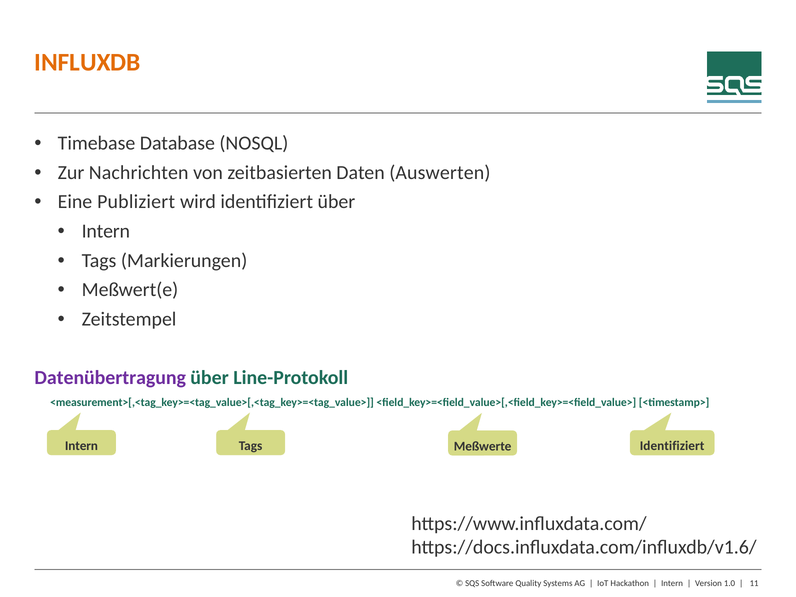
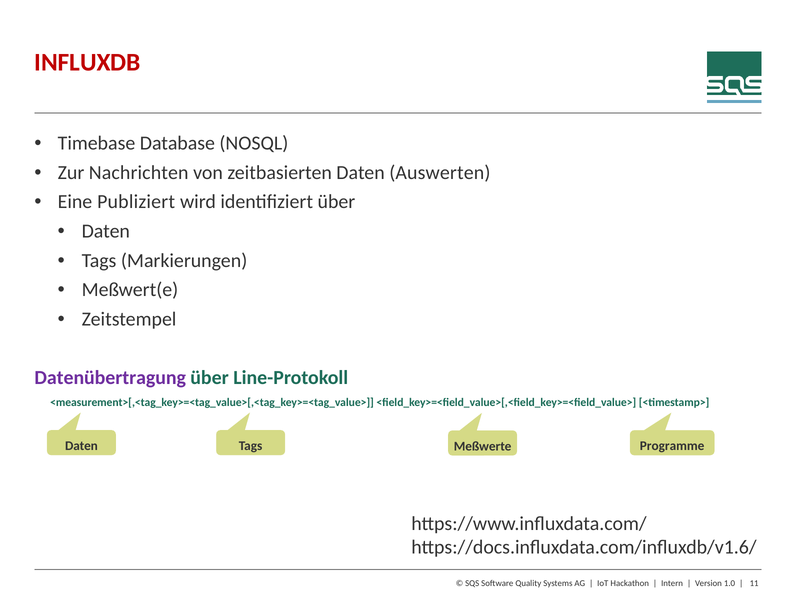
INFLUXDB colour: orange -> red (88, 63)
Intern: Intern -> Daten (106, 231)
Intern: Intern -> Daten (81, 446)
Meßwerte Identifiziert: Identifiziert -> Programme (672, 446)
